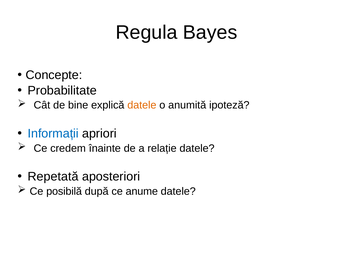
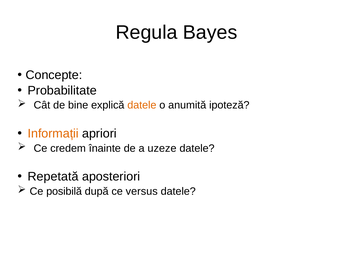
Informații colour: blue -> orange (53, 134)
relație: relație -> uzeze (162, 149)
anume: anume -> versus (142, 192)
